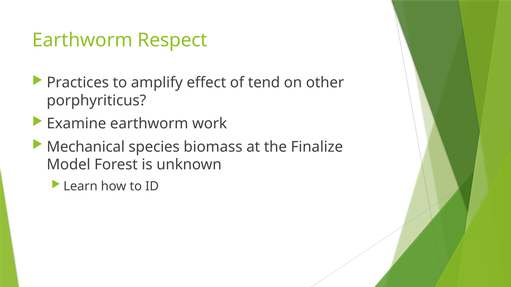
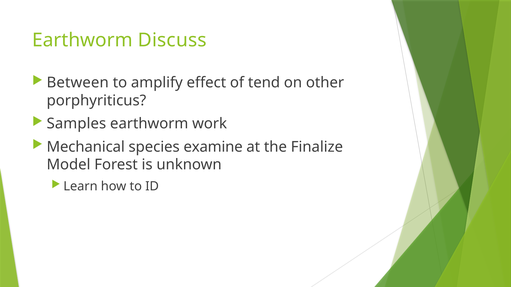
Respect: Respect -> Discuss (172, 40)
Practices: Practices -> Between (78, 83)
Examine: Examine -> Samples (76, 124)
biomass: biomass -> examine (213, 147)
